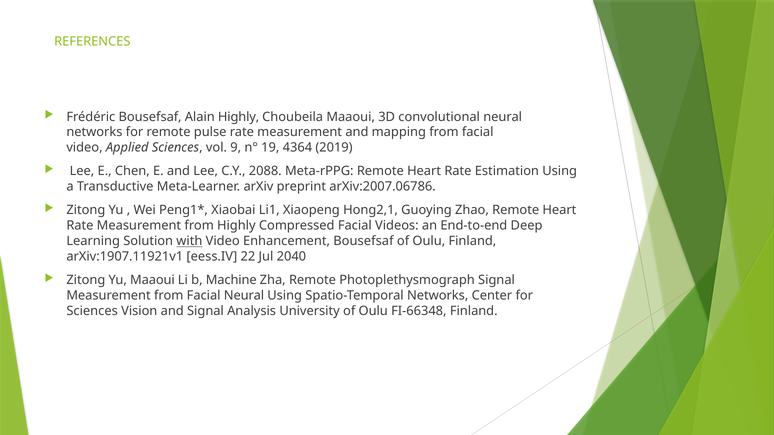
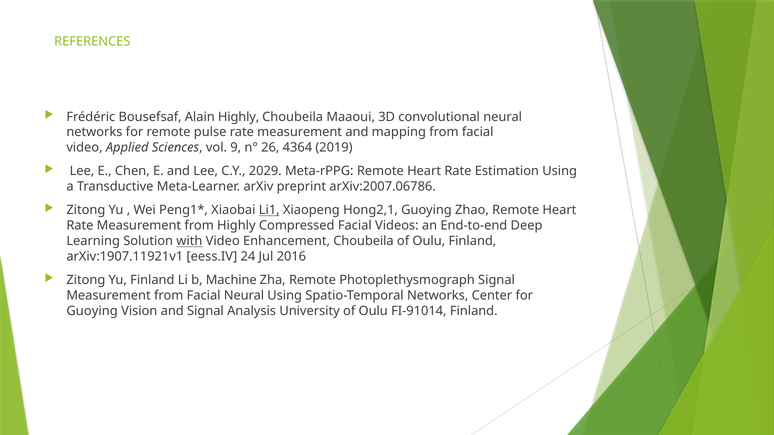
19: 19 -> 26 (270, 148)
2088: 2088 -> 2029 (265, 171)
Li1 underline: none -> present (269, 210)
Enhancement Bousefsaf: Bousefsaf -> Choubeila (363, 241)
22: 22 -> 24 (248, 257)
2040: 2040 -> 2016 (291, 257)
Yu Maaoui: Maaoui -> Finland (152, 280)
Sciences: Sciences -> Guoying (92, 311)
FI-66348: FI-66348 -> FI-91014 (419, 311)
